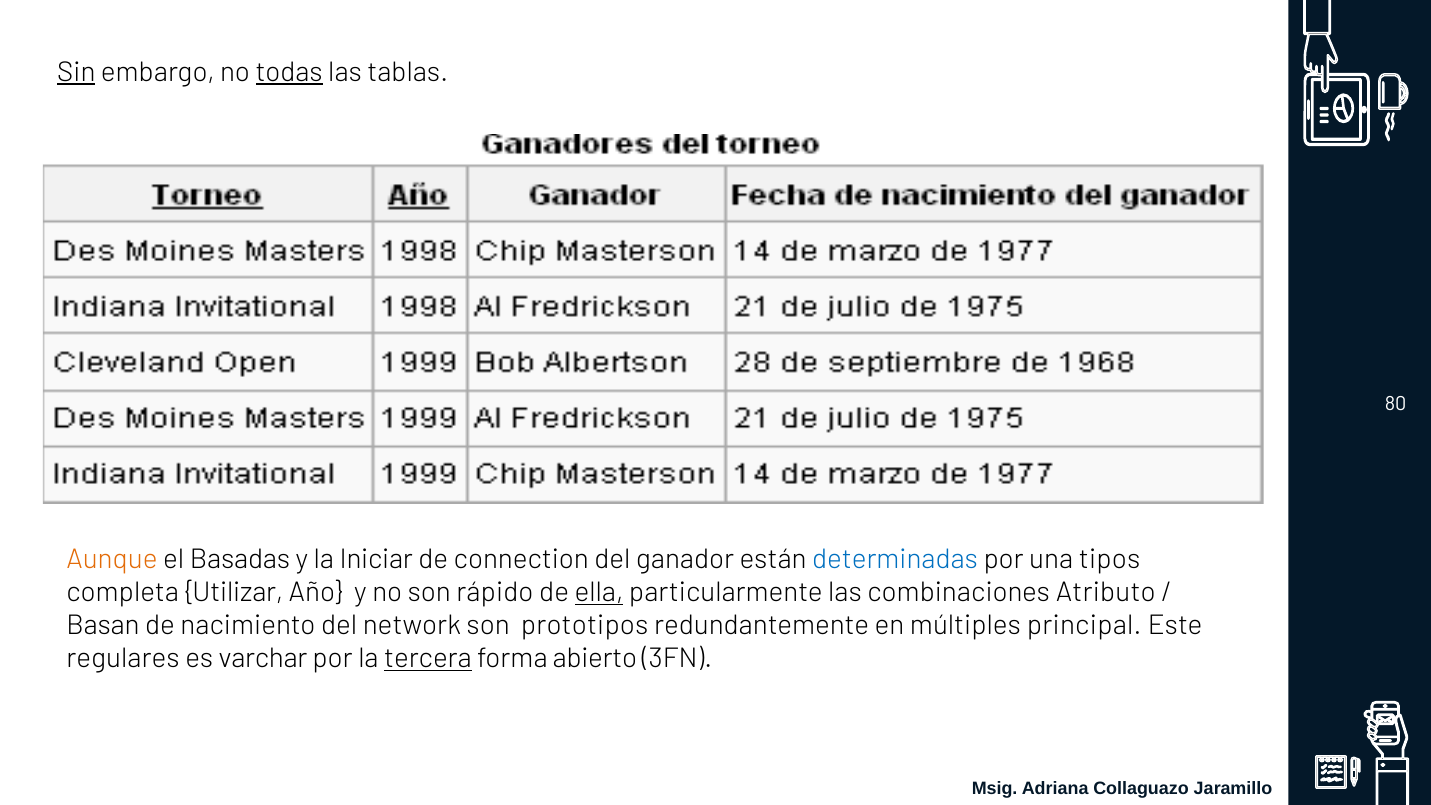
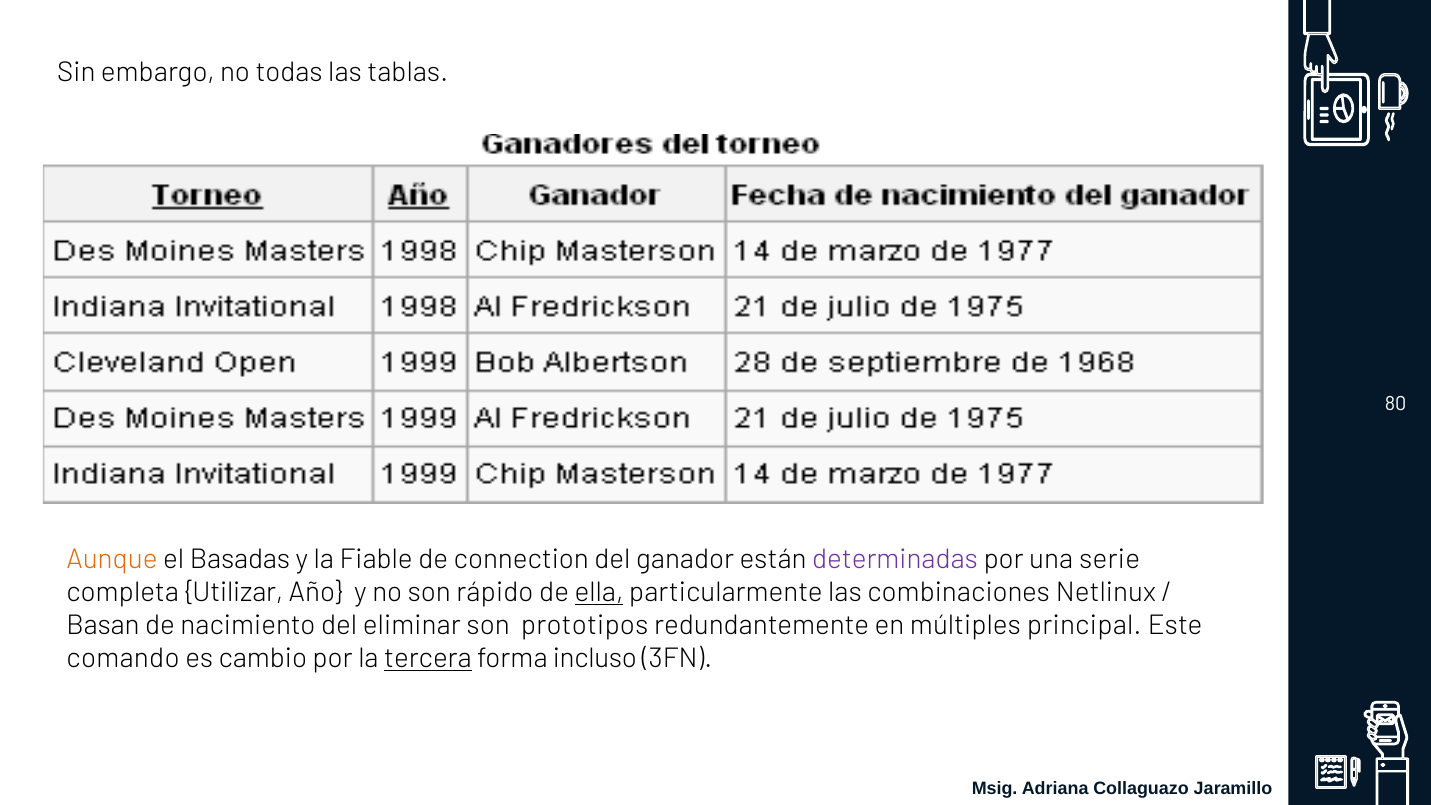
Sin underline: present -> none (76, 72)
todas underline: present -> none (289, 72)
Iniciar: Iniciar -> Fiable (376, 559)
determinadas colour: blue -> purple (895, 559)
tipos: tipos -> serie (1110, 559)
Atributo: Atributo -> Netlinux (1106, 592)
network: network -> eliminar (412, 626)
regulares: regulares -> comando (123, 659)
varchar: varchar -> cambio (263, 659)
abierto: abierto -> incluso (595, 659)
